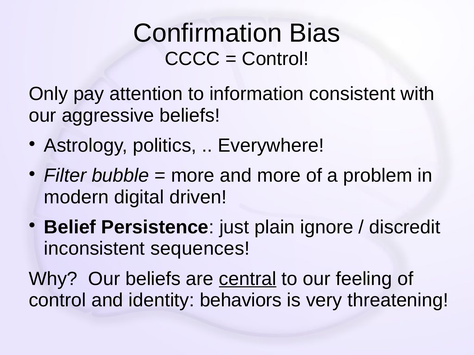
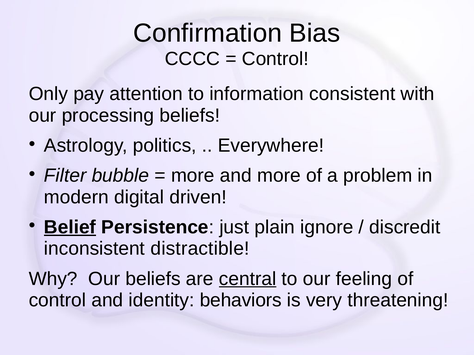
aggressive: aggressive -> processing (108, 116)
Belief underline: none -> present (70, 228)
sequences: sequences -> distractible (200, 249)
